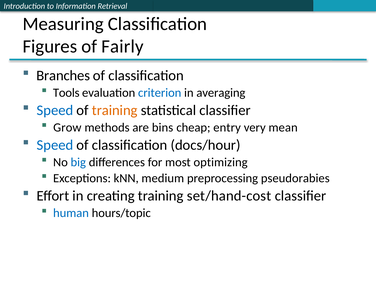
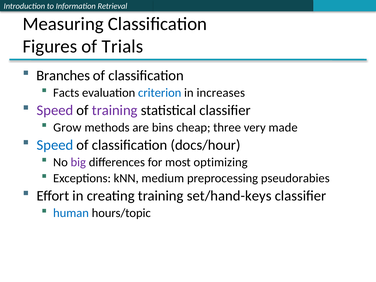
Fairly: Fairly -> Trials (123, 46)
Tools: Tools -> Facts (66, 93)
averaging: averaging -> increases (221, 93)
Speed colour: blue -> purple (55, 110)
training colour: orange -> purple (115, 110)
entry: entry -> three (227, 127)
mean: mean -> made (283, 127)
big colour: blue -> purple (78, 162)
set/hand-cost: set/hand-cost -> set/hand-keys (229, 196)
